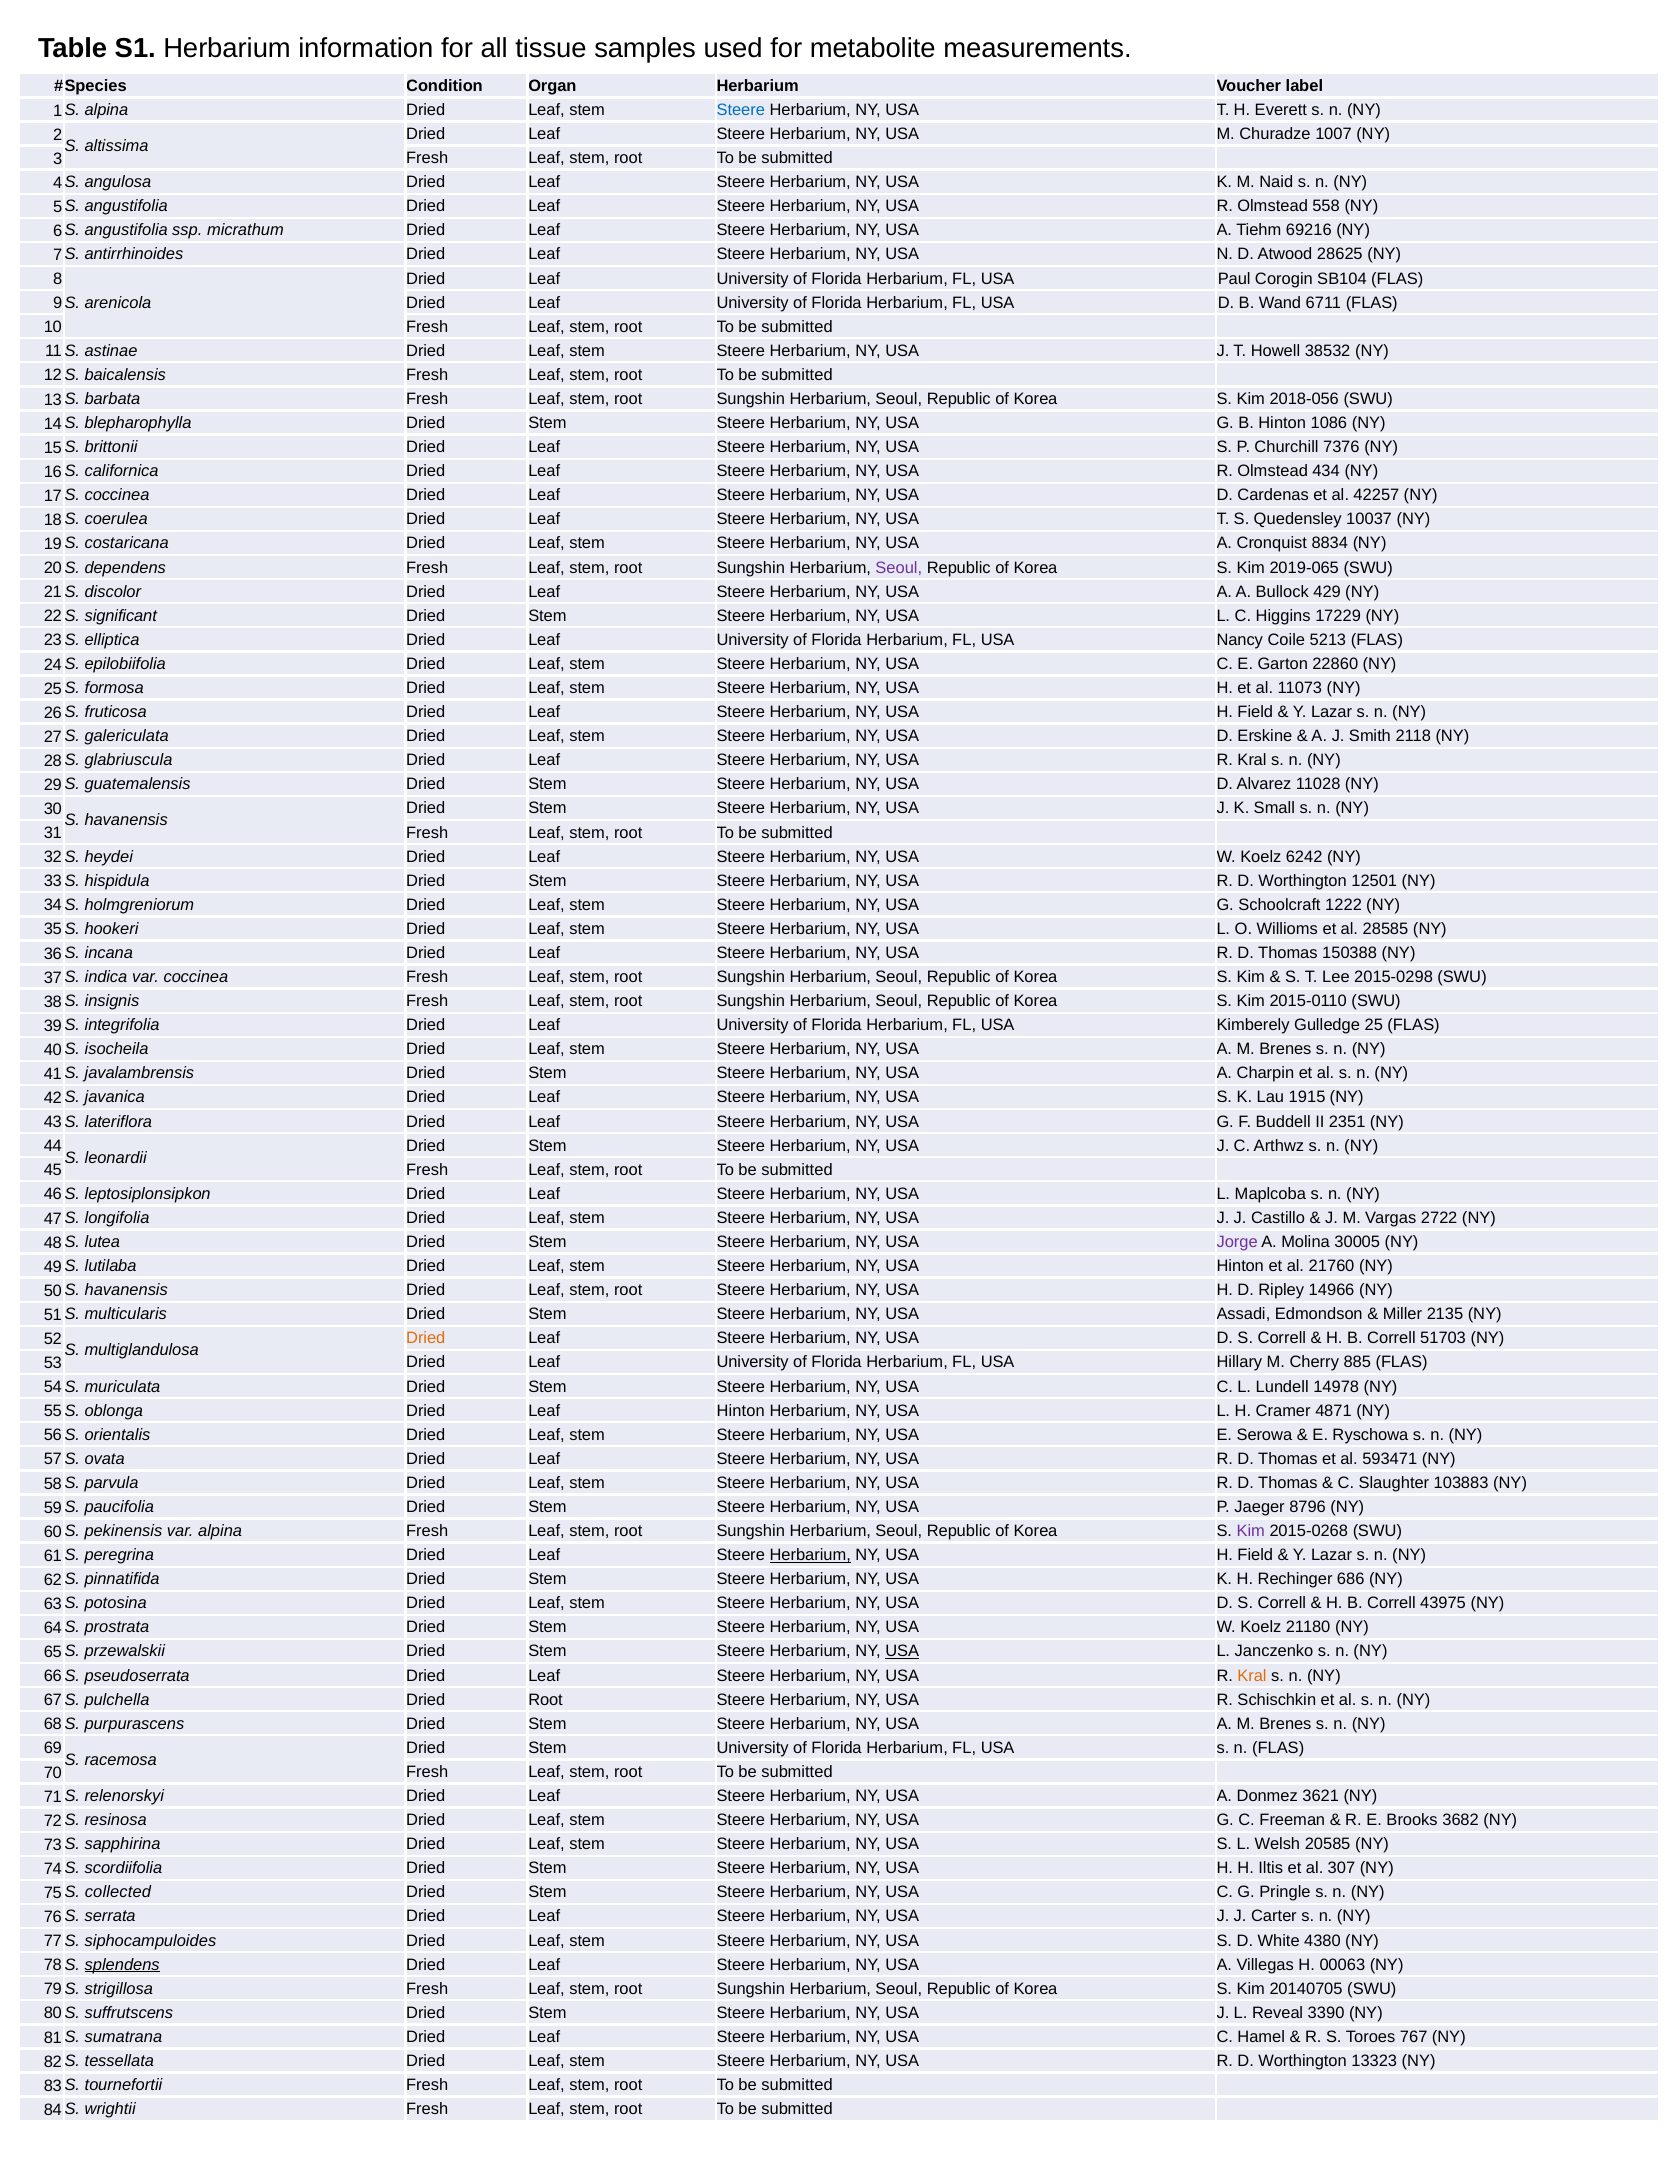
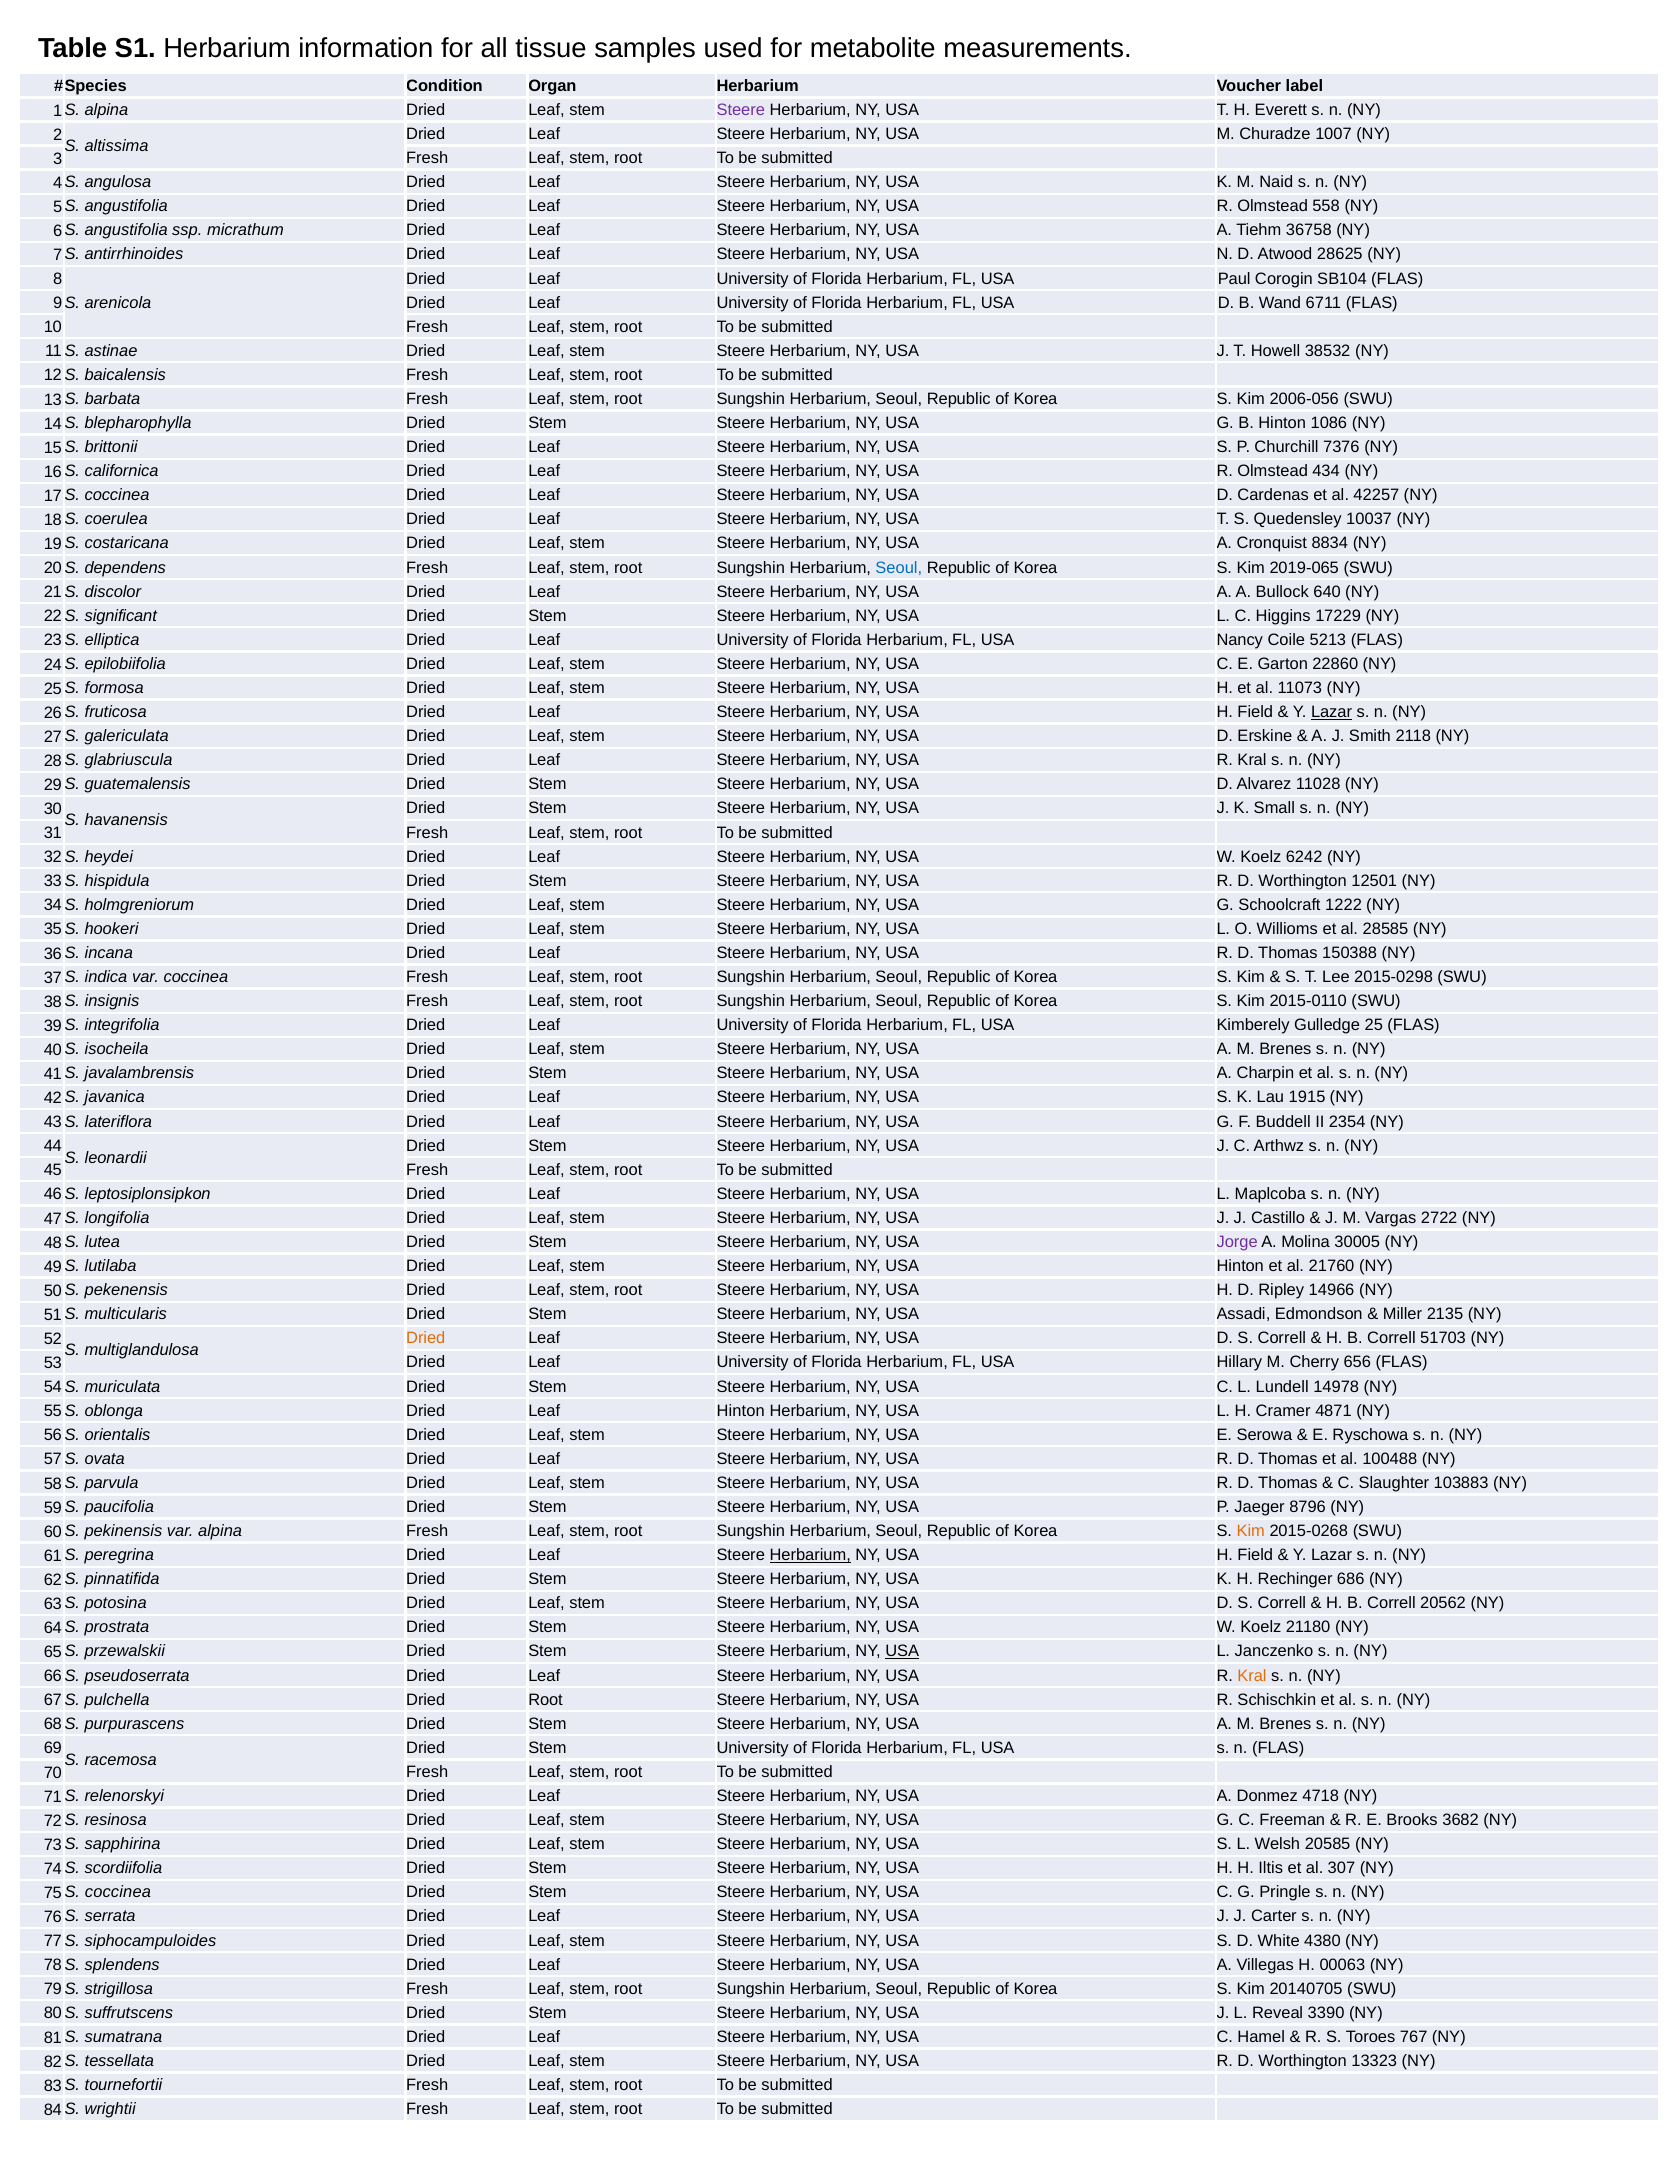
Steere colour: blue -> purple (741, 110)
69216: 69216 -> 36758 (1309, 230)
2018-056: 2018-056 -> 2006-056 (1304, 399)
Seoul colour: purple -> blue (899, 568)
429: 429 -> 640 (1327, 592)
Lazar underline: none -> present (1332, 712)
2351: 2351 -> 2354 (1347, 1122)
havanensis: havanensis -> pekenensis (126, 1291)
885: 885 -> 656 (1357, 1363)
593471: 593471 -> 100488 (1390, 1459)
Kim colour: purple -> orange (1251, 1531)
43975: 43975 -> 20562 (1443, 1604)
3621: 3621 -> 4718 (1321, 1797)
collected: collected -> coccinea (118, 1893)
splendens underline: present -> none (122, 1965)
